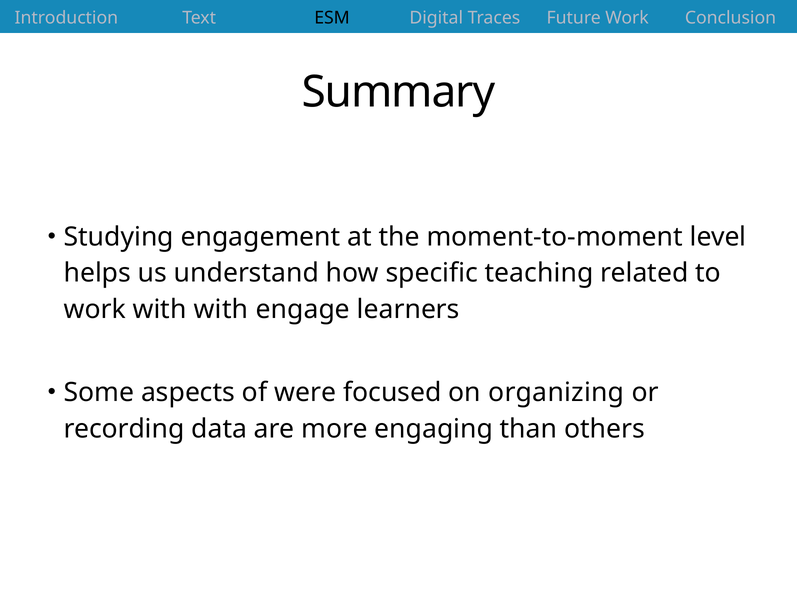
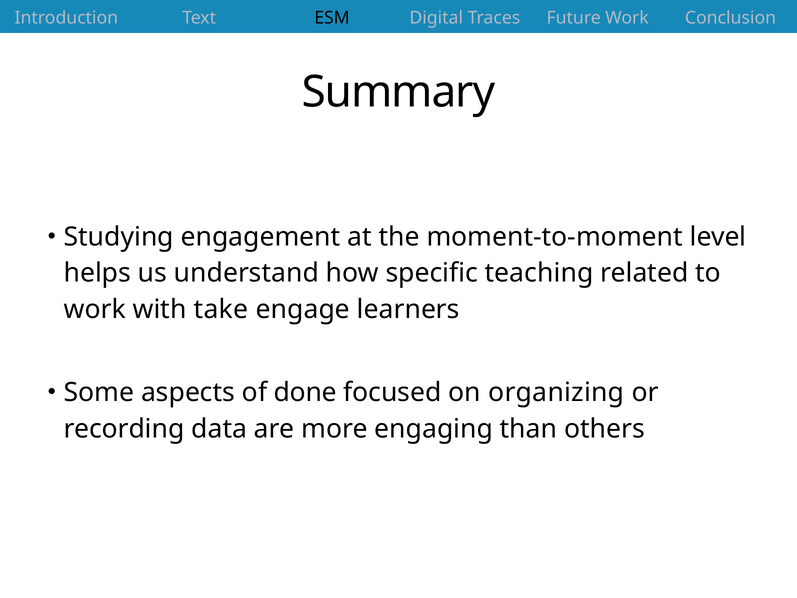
with with: with -> take (221, 309)
were: were -> done (305, 392)
